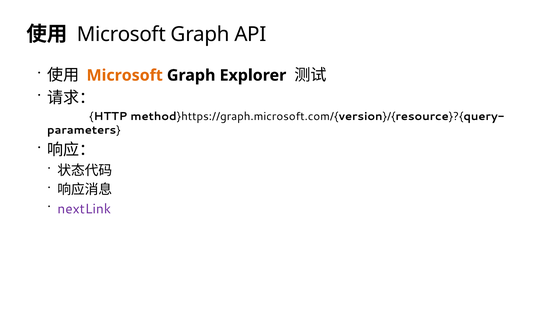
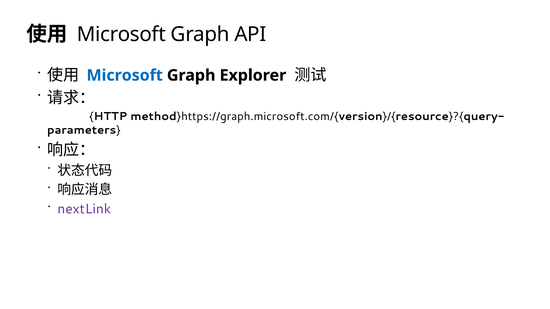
Microsoft colour: orange -> blue (125, 75)
